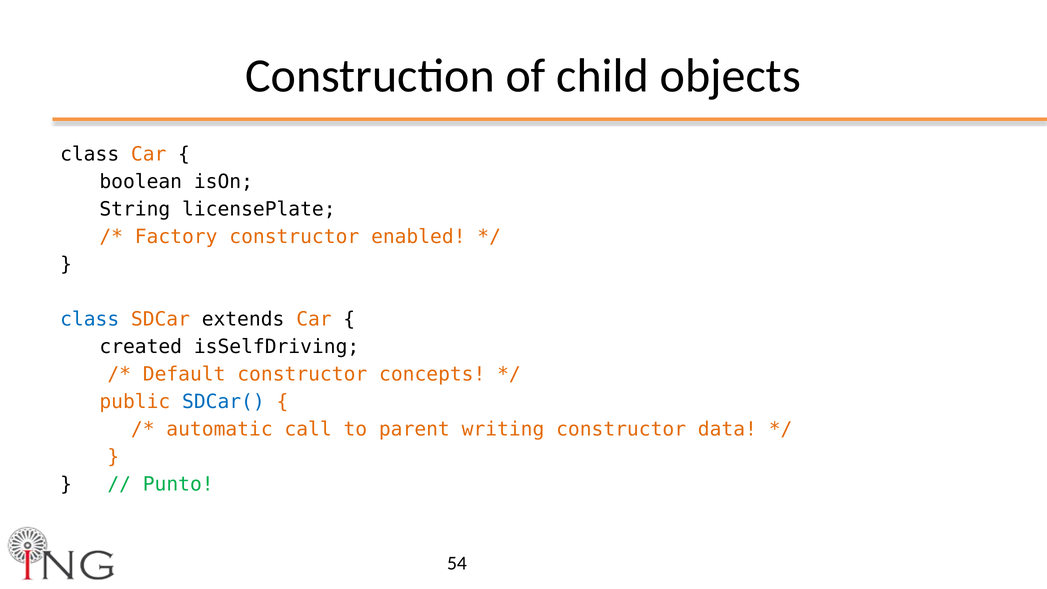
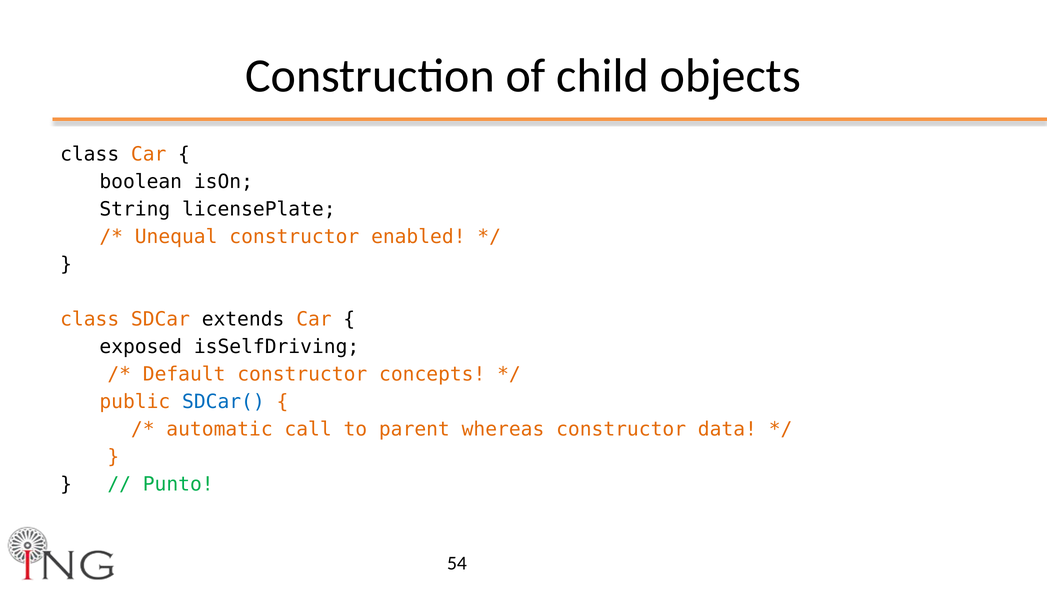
Factory: Factory -> Unequal (176, 237)
class colour: blue -> orange (90, 319)
created: created -> exposed (141, 347)
writing: writing -> whereas (503, 429)
